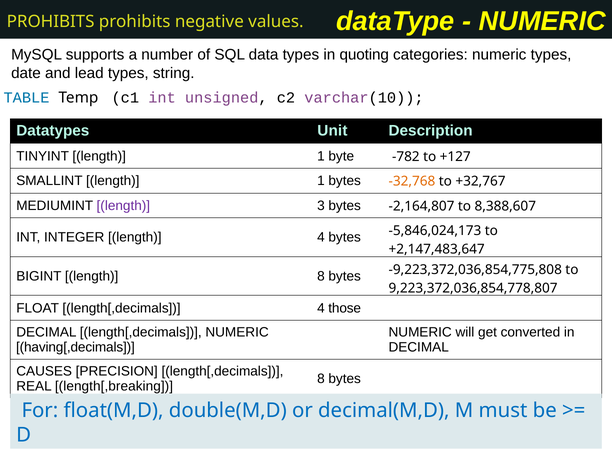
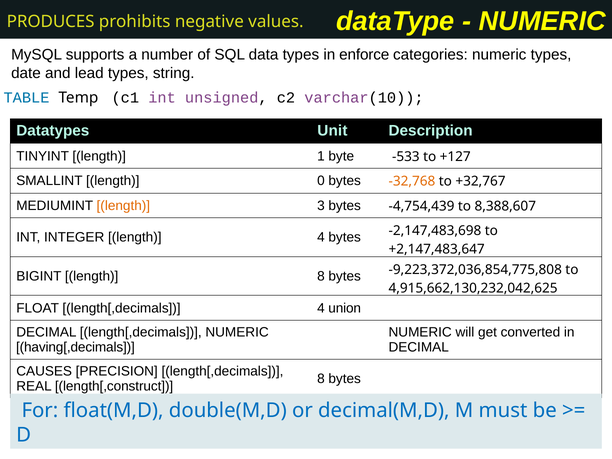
PROHIBITS: PROHIBITS -> PRODUCES (51, 22)
quoting: quoting -> enforce (364, 55)
-782: -782 -> -533 (406, 157)
SMALLINT length 1: 1 -> 0 (321, 181)
length colour: purple -> orange (123, 206)
-2,164,807: -2,164,807 -> -4,754,439 (422, 206)
-5,846,024,173: -5,846,024,173 -> -2,147,483,698 (435, 231)
9,223,372,036,854,778,807: 9,223,372,036,854,778,807 -> 4,915,662,130,232,042,625 (473, 288)
those: those -> union (345, 308)
length[,breaking: length[,breaking -> length[,construct (114, 386)
